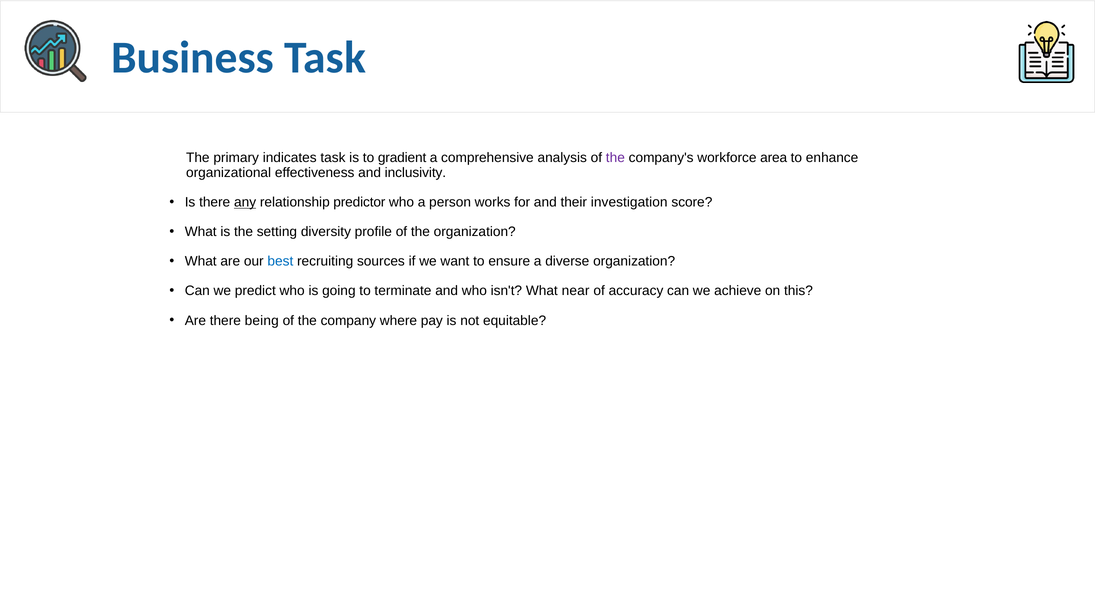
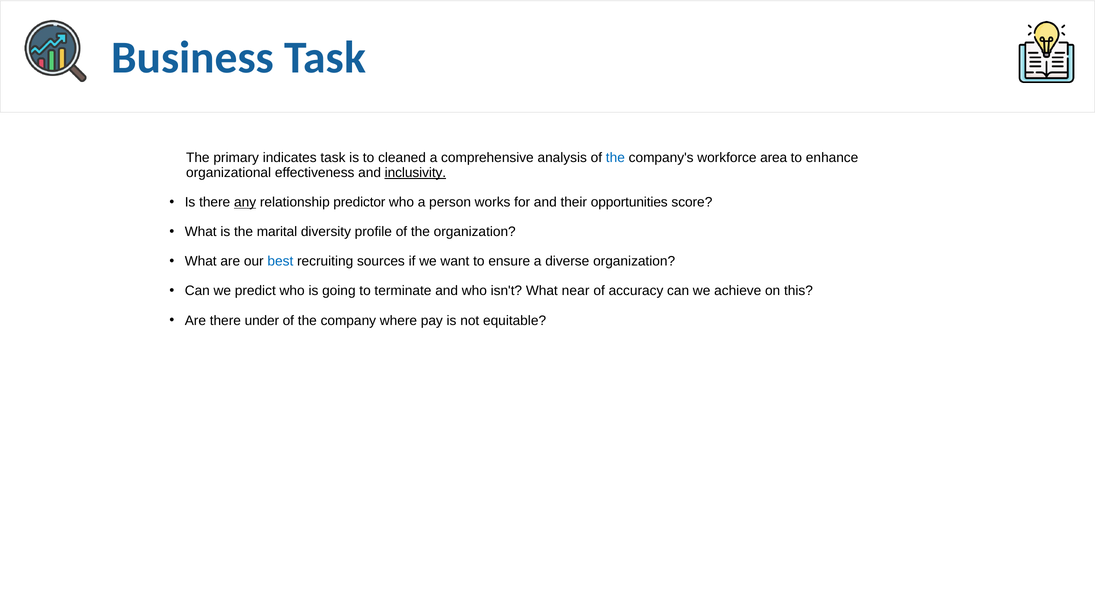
gradient: gradient -> cleaned (402, 158)
the colour: purple -> blue (615, 158)
inclusivity underline: none -> present (415, 173)
investigation: investigation -> opportunities (629, 202)
setting: setting -> marital (277, 232)
being: being -> under (262, 320)
